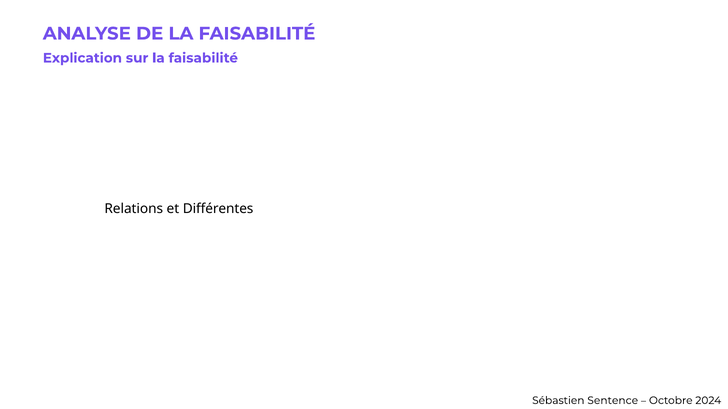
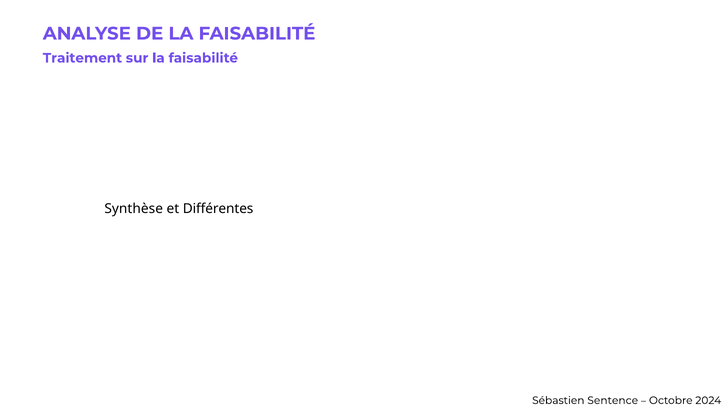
Explication: Explication -> Traitement (82, 58)
Relations: Relations -> Synthèse (134, 209)
